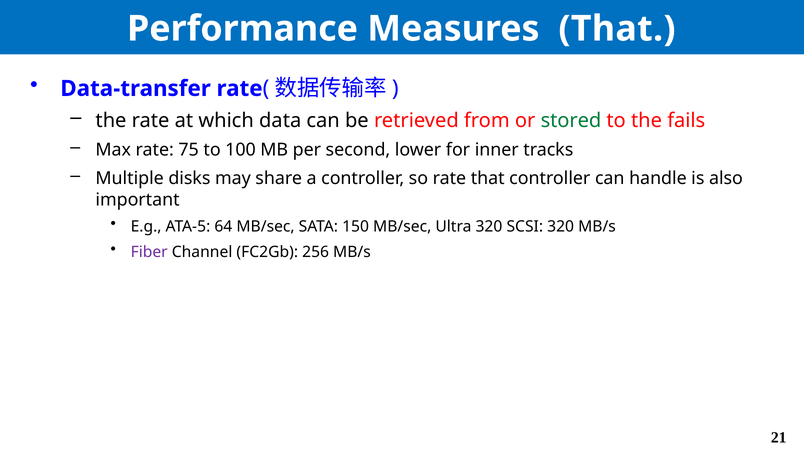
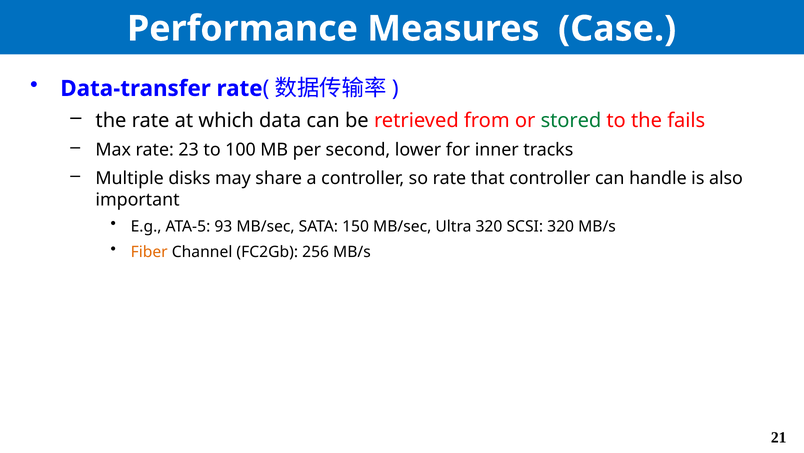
Measures That: That -> Case (617, 29)
75: 75 -> 23 (189, 150)
64: 64 -> 93 (223, 226)
Fiber colour: purple -> orange (149, 251)
